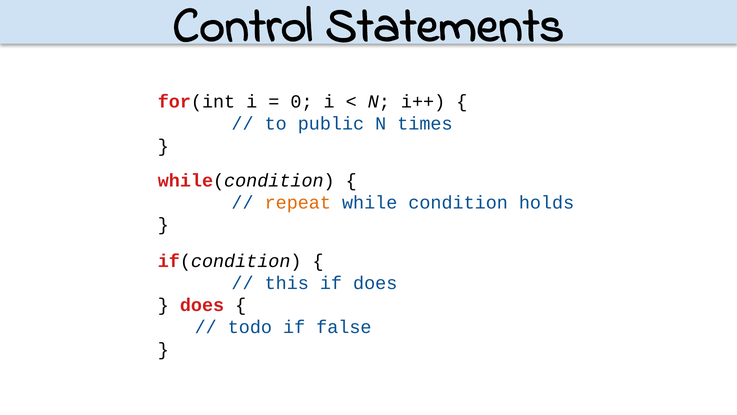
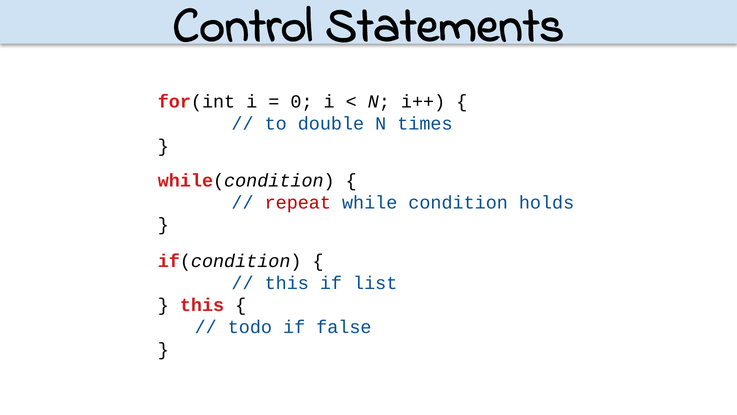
public: public -> double (331, 124)
repeat colour: orange -> red (298, 203)
if does: does -> list (375, 283)
does: does -> this (202, 305)
